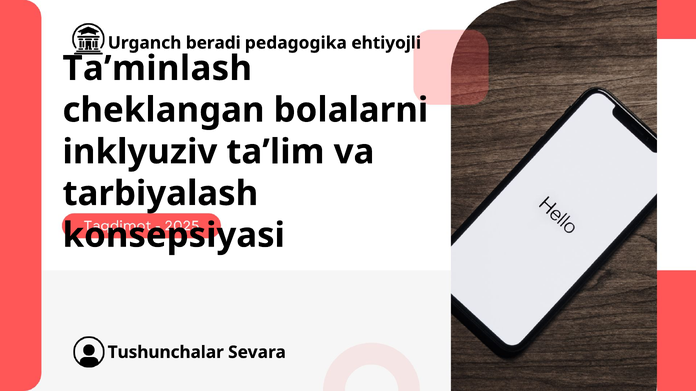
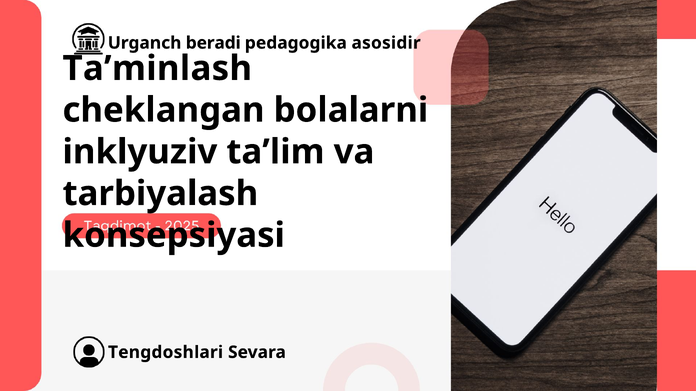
ehtiyojli: ehtiyojli -> asosidir (386, 43)
Tushunchalar: Tushunchalar -> Tengdoshlari (166, 353)
